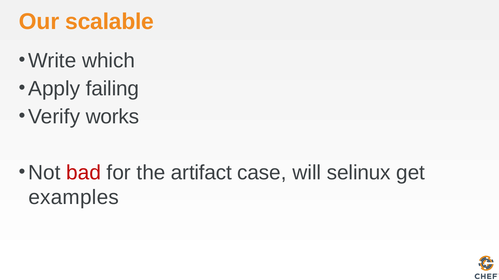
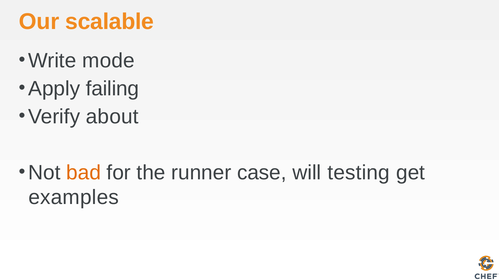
which: which -> mode (108, 61)
works: works -> about (112, 117)
bad colour: red -> orange (84, 173)
artifact: artifact -> runner (201, 173)
selinux: selinux -> testing (359, 173)
